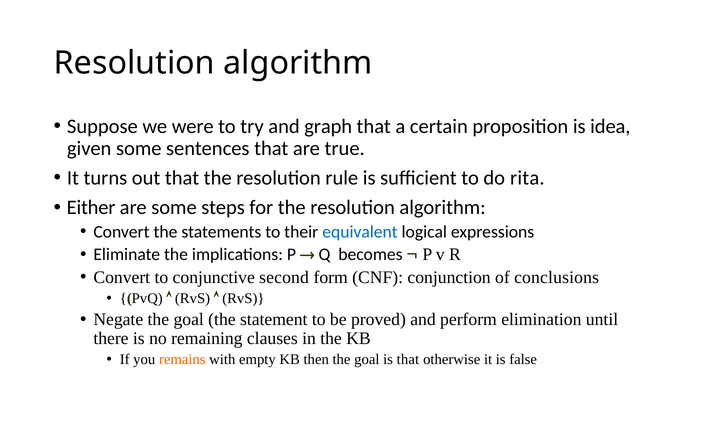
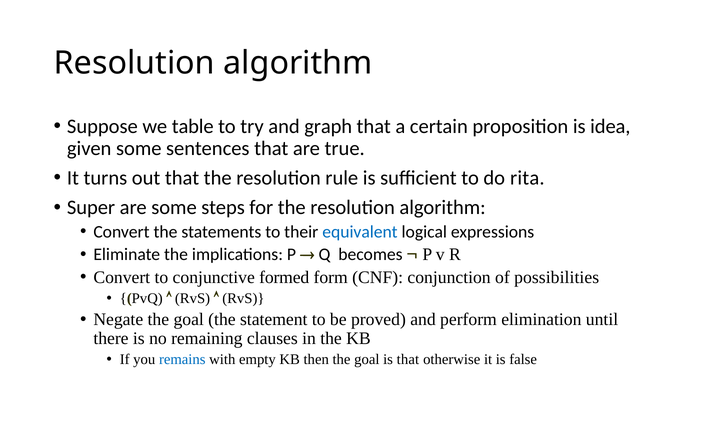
were: were -> table (193, 126)
Either: Either -> Super (91, 208)
second: second -> formed (284, 277)
conclusions: conclusions -> possibilities (557, 277)
remains colour: orange -> blue (182, 360)
